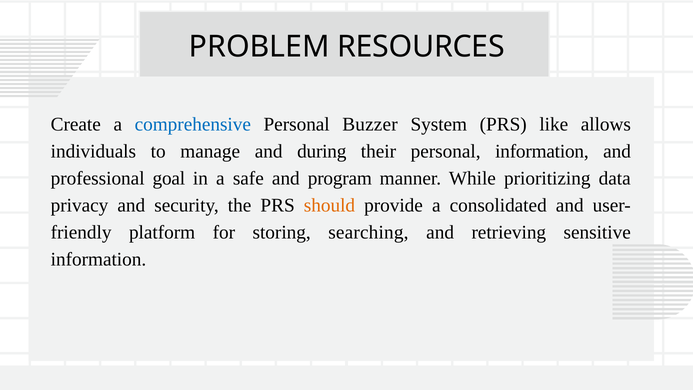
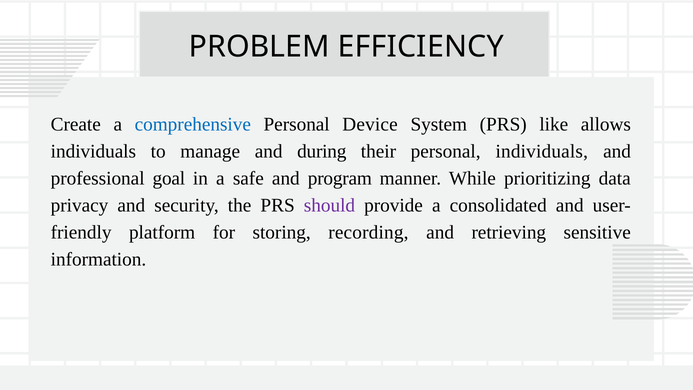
RESOURCES: RESOURCES -> EFFICIENCY (421, 47)
Buzzer: Buzzer -> Device (370, 124)
personal information: information -> individuals (542, 151)
should colour: orange -> purple (329, 205)
searching: searching -> recording (368, 232)
